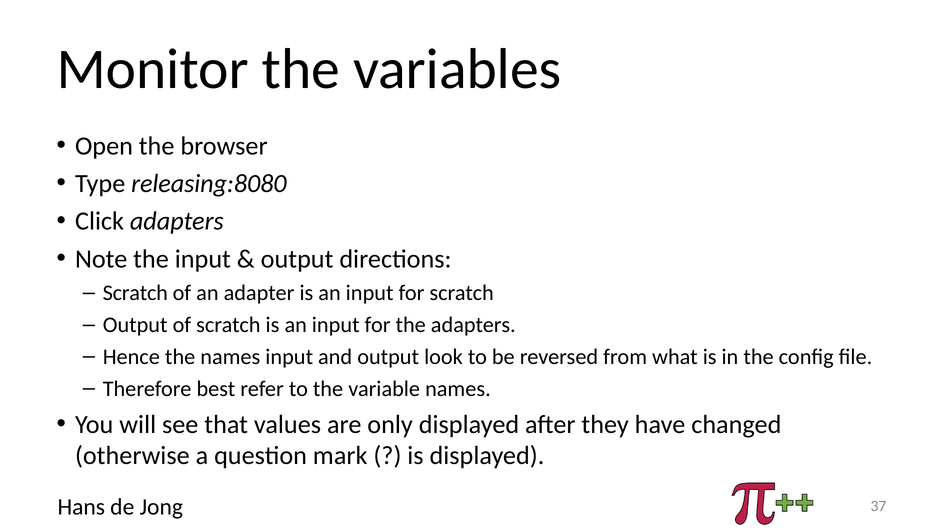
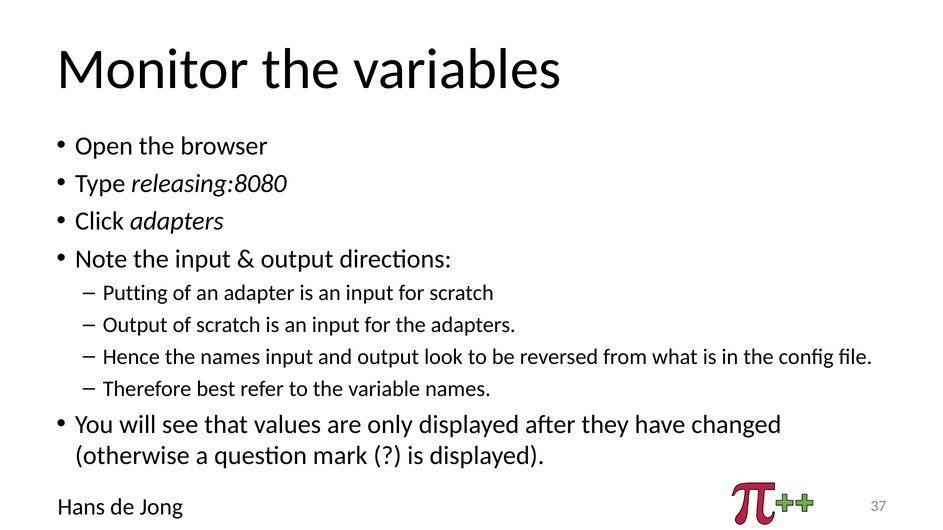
Scratch: Scratch -> Putting (135, 293)
